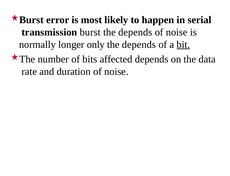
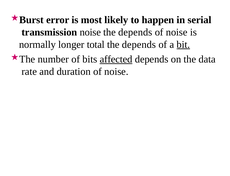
transmission burst: burst -> noise (90, 32)
only: only -> total (96, 44)
affected underline: none -> present (116, 59)
